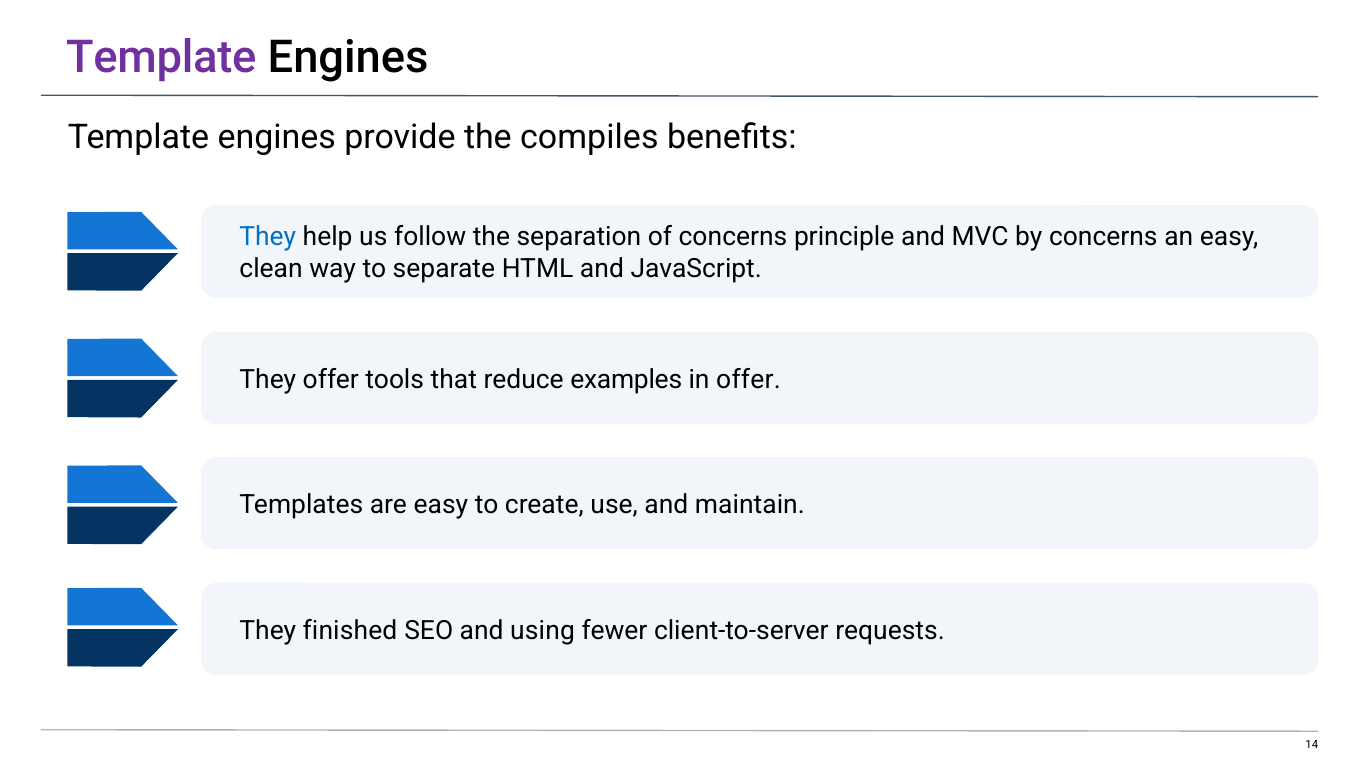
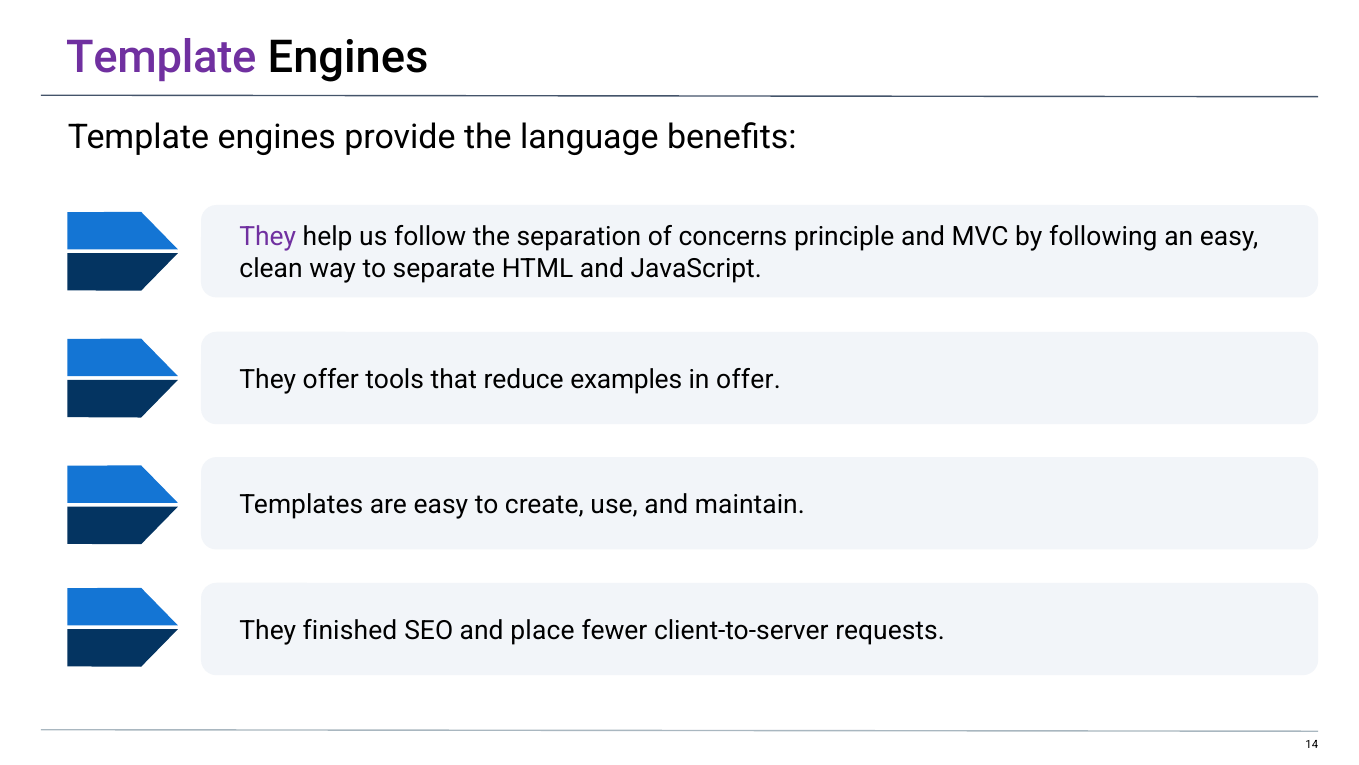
compiles: compiles -> language (589, 137)
They colour: blue -> purple (268, 237)
by concerns: concerns -> following (1103, 237)
using: using -> place (543, 630)
